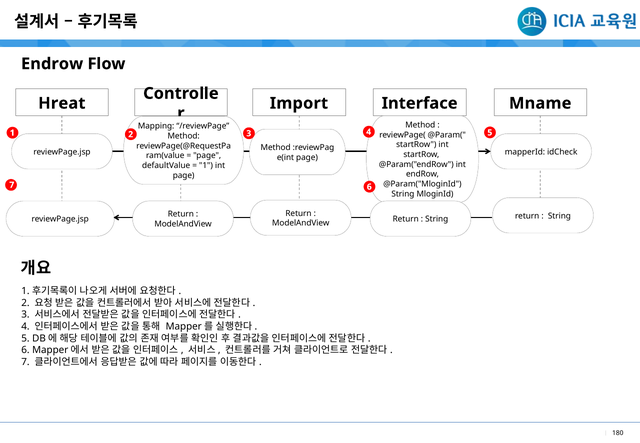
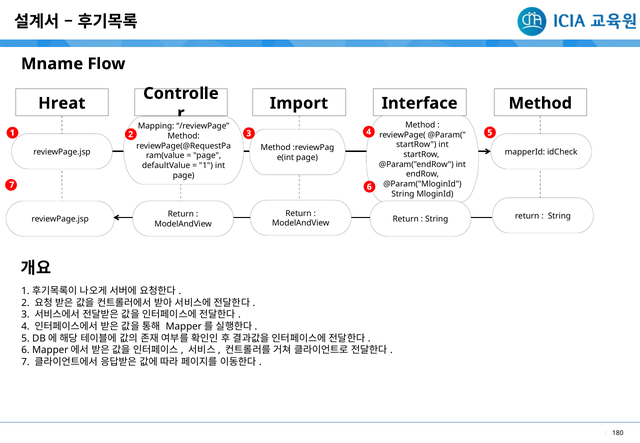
Endrow: Endrow -> Mname (52, 64)
Interface Mname: Mname -> Method (540, 103)
